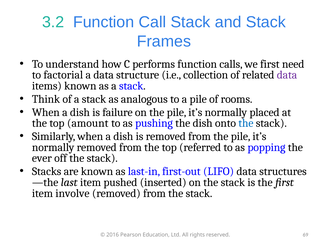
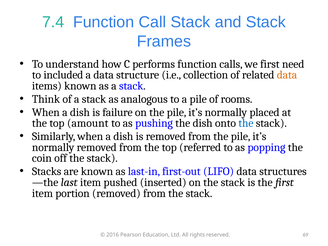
3.2: 3.2 -> 7.4 (53, 22)
factorial: factorial -> included (63, 75)
data colour: purple -> orange (287, 75)
ever: ever -> coin (42, 158)
involve: involve -> portion (73, 193)
